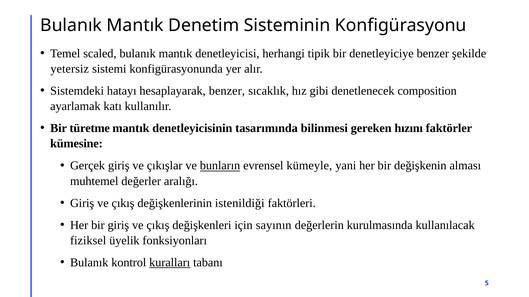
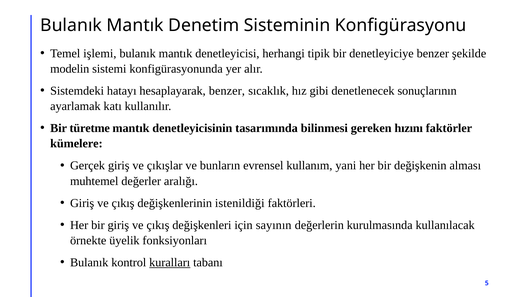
scaled: scaled -> işlemi (100, 54)
yetersiz: yetersiz -> modelin (70, 69)
composition: composition -> sonuçlarının (427, 91)
kümesine: kümesine -> kümelere (76, 144)
bunların underline: present -> none (220, 166)
kümeyle: kümeyle -> kullanım (309, 166)
fiziksel: fiziksel -> örnekte (88, 241)
